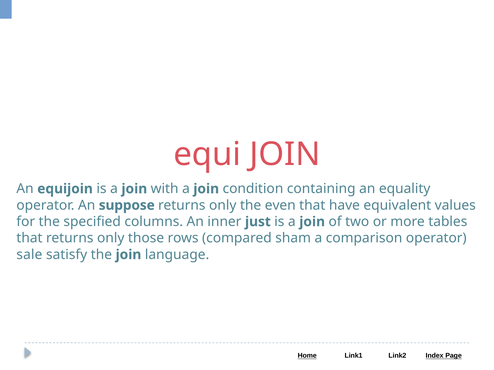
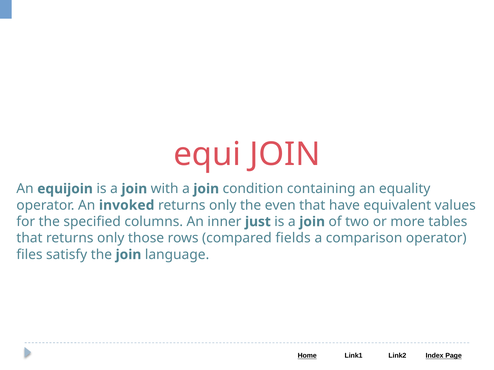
suppose: suppose -> invoked (127, 206)
sham: sham -> fields (293, 238)
sale: sale -> files (29, 255)
